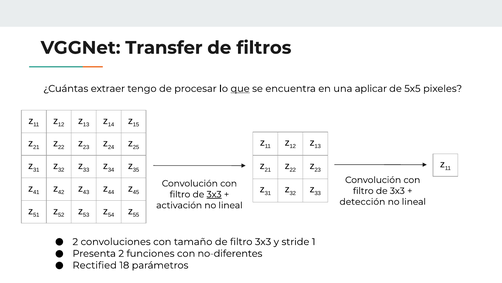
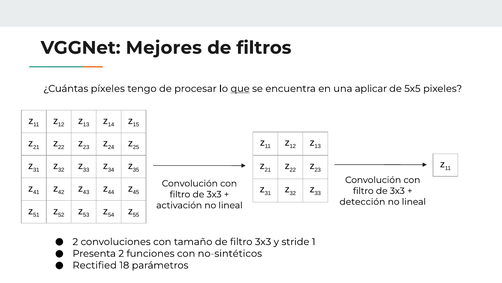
Transfer: Transfer -> Mejores (164, 48)
extraer: extraer -> píxeles (108, 88)
3x3 underline: present -> none (214, 194)
no-diferentes: no-diferentes -> no-sintéticos (230, 253)
